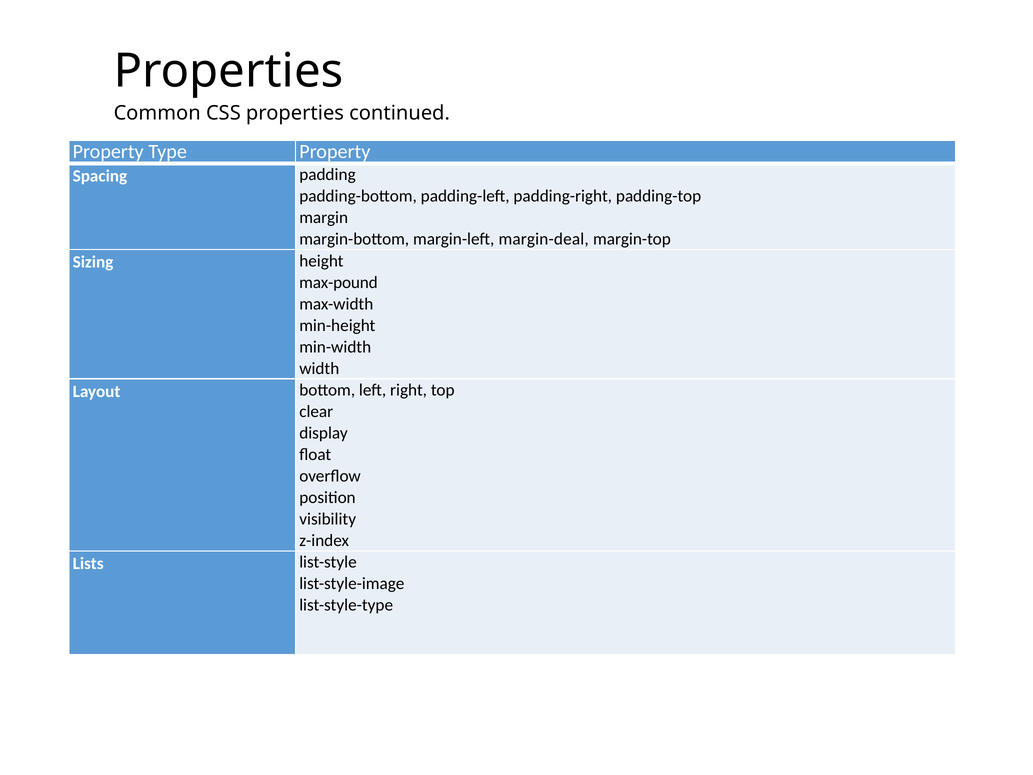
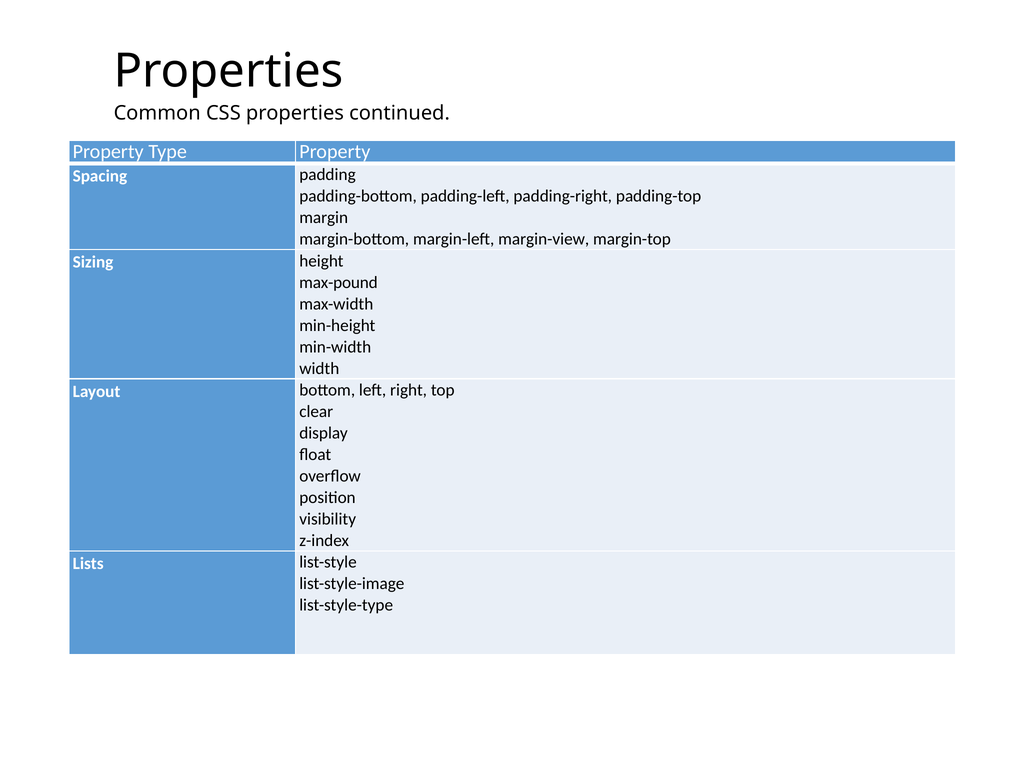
margin-deal: margin-deal -> margin-view (544, 239)
